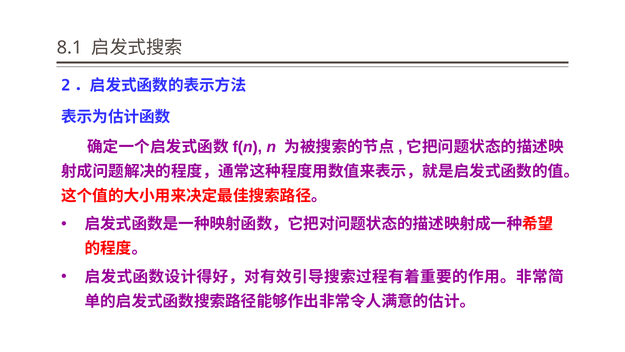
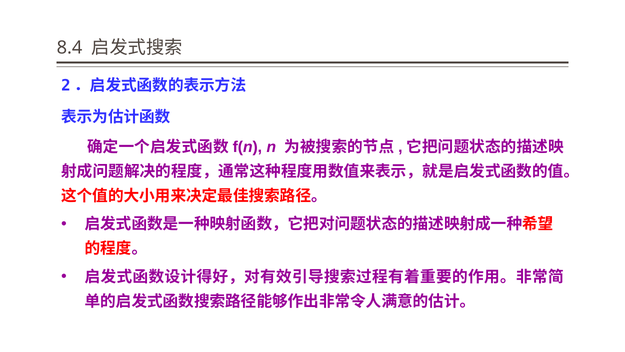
8.1: 8.1 -> 8.4 (69, 48)
